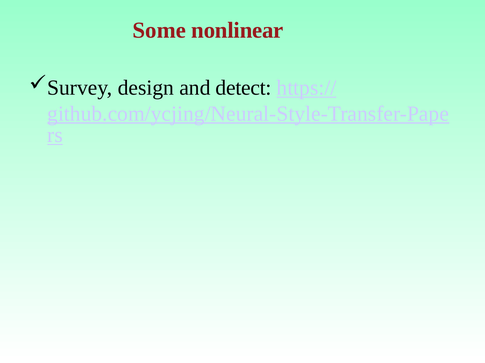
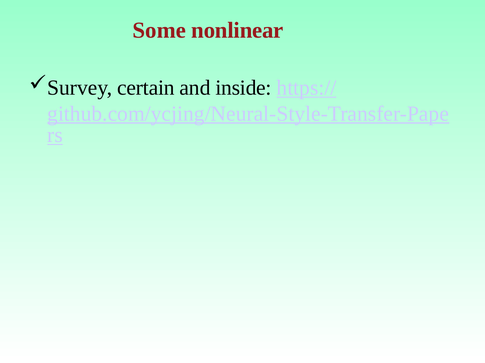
design: design -> certain (146, 88)
detect: detect -> inside (243, 88)
